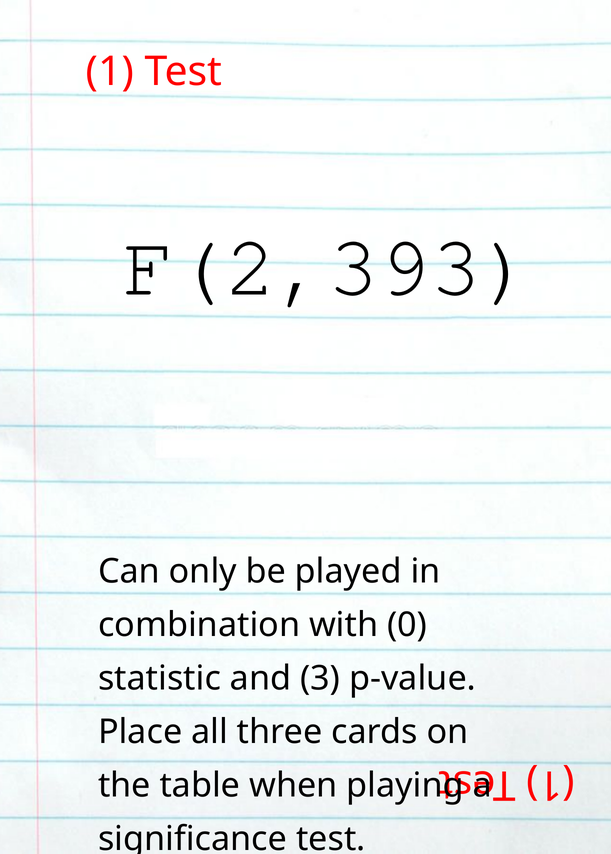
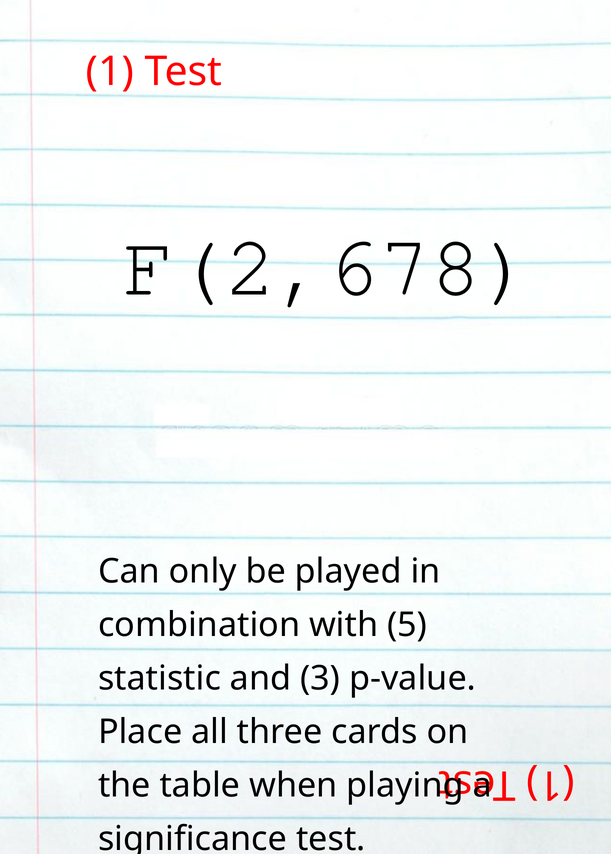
F(2,393: F(2,393 -> F(2,678 (328, 266)
0: 0 -> 5 (407, 625)
